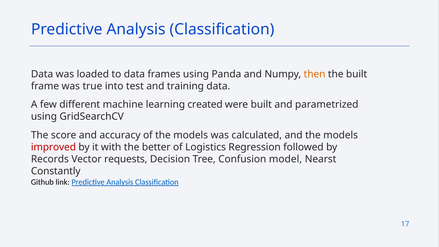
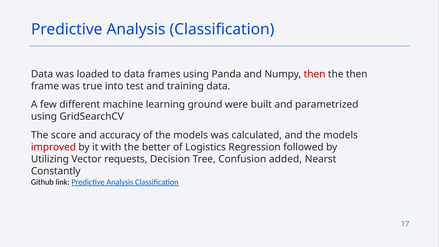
then colour: orange -> red (315, 74)
the built: built -> then (357, 74)
created: created -> ground (205, 105)
Records: Records -> Utilizing (50, 159)
model: model -> added (285, 159)
